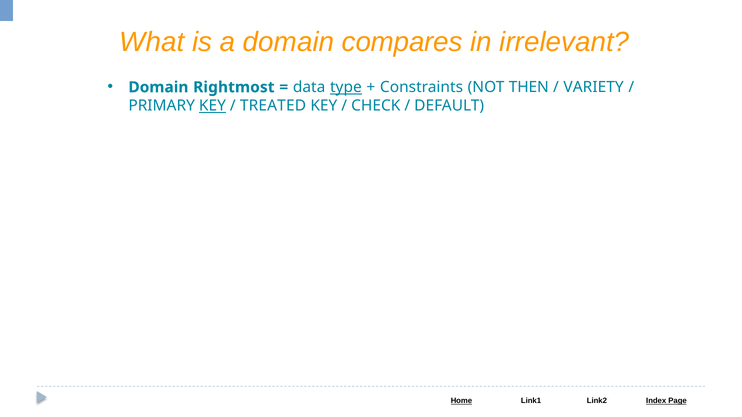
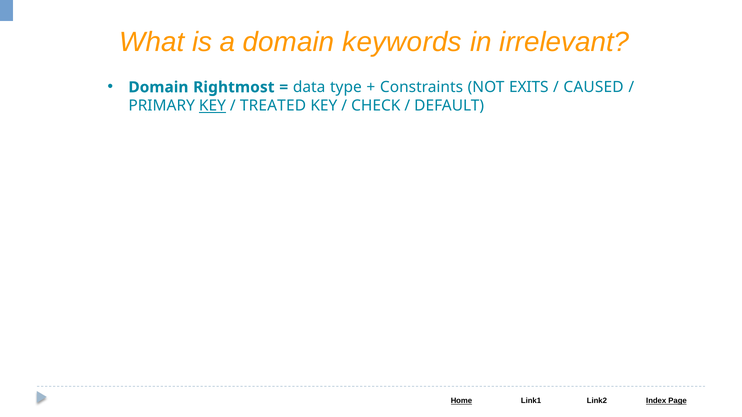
compares: compares -> keywords (402, 42)
type underline: present -> none (346, 87)
THEN: THEN -> EXITS (529, 87)
VARIETY: VARIETY -> CAUSED (594, 87)
